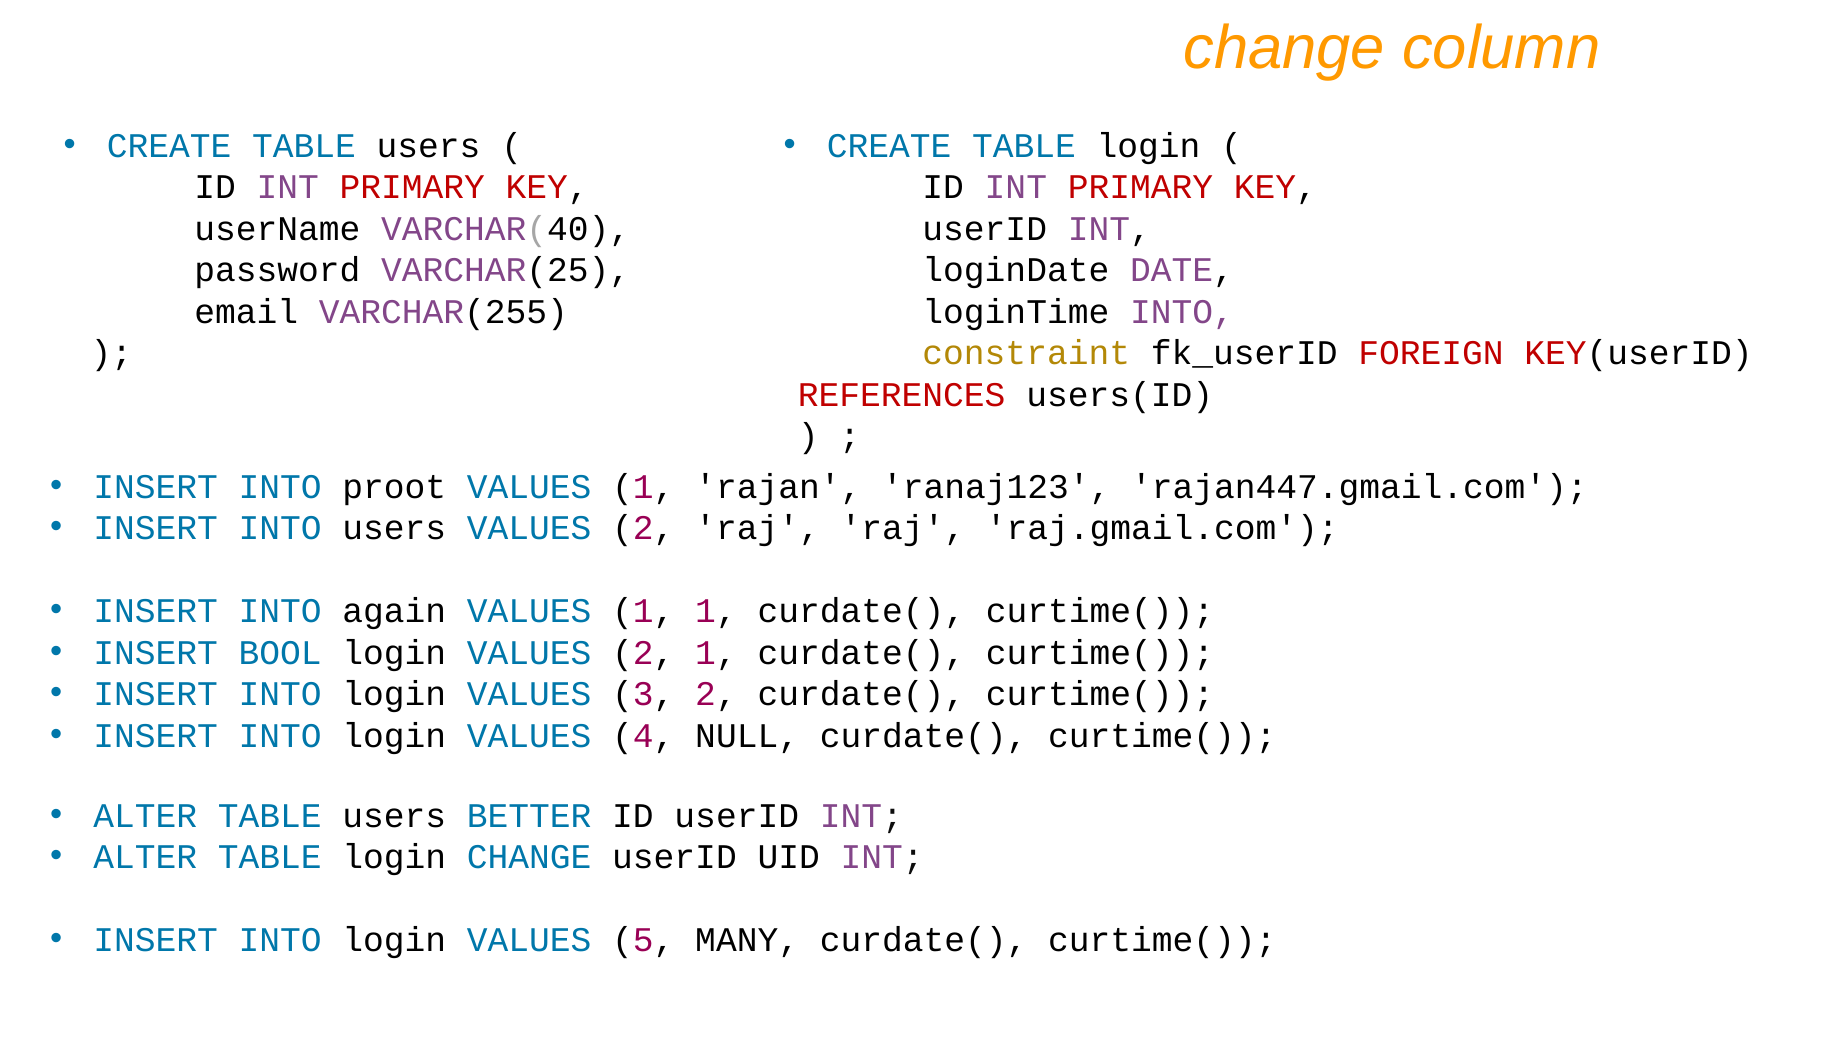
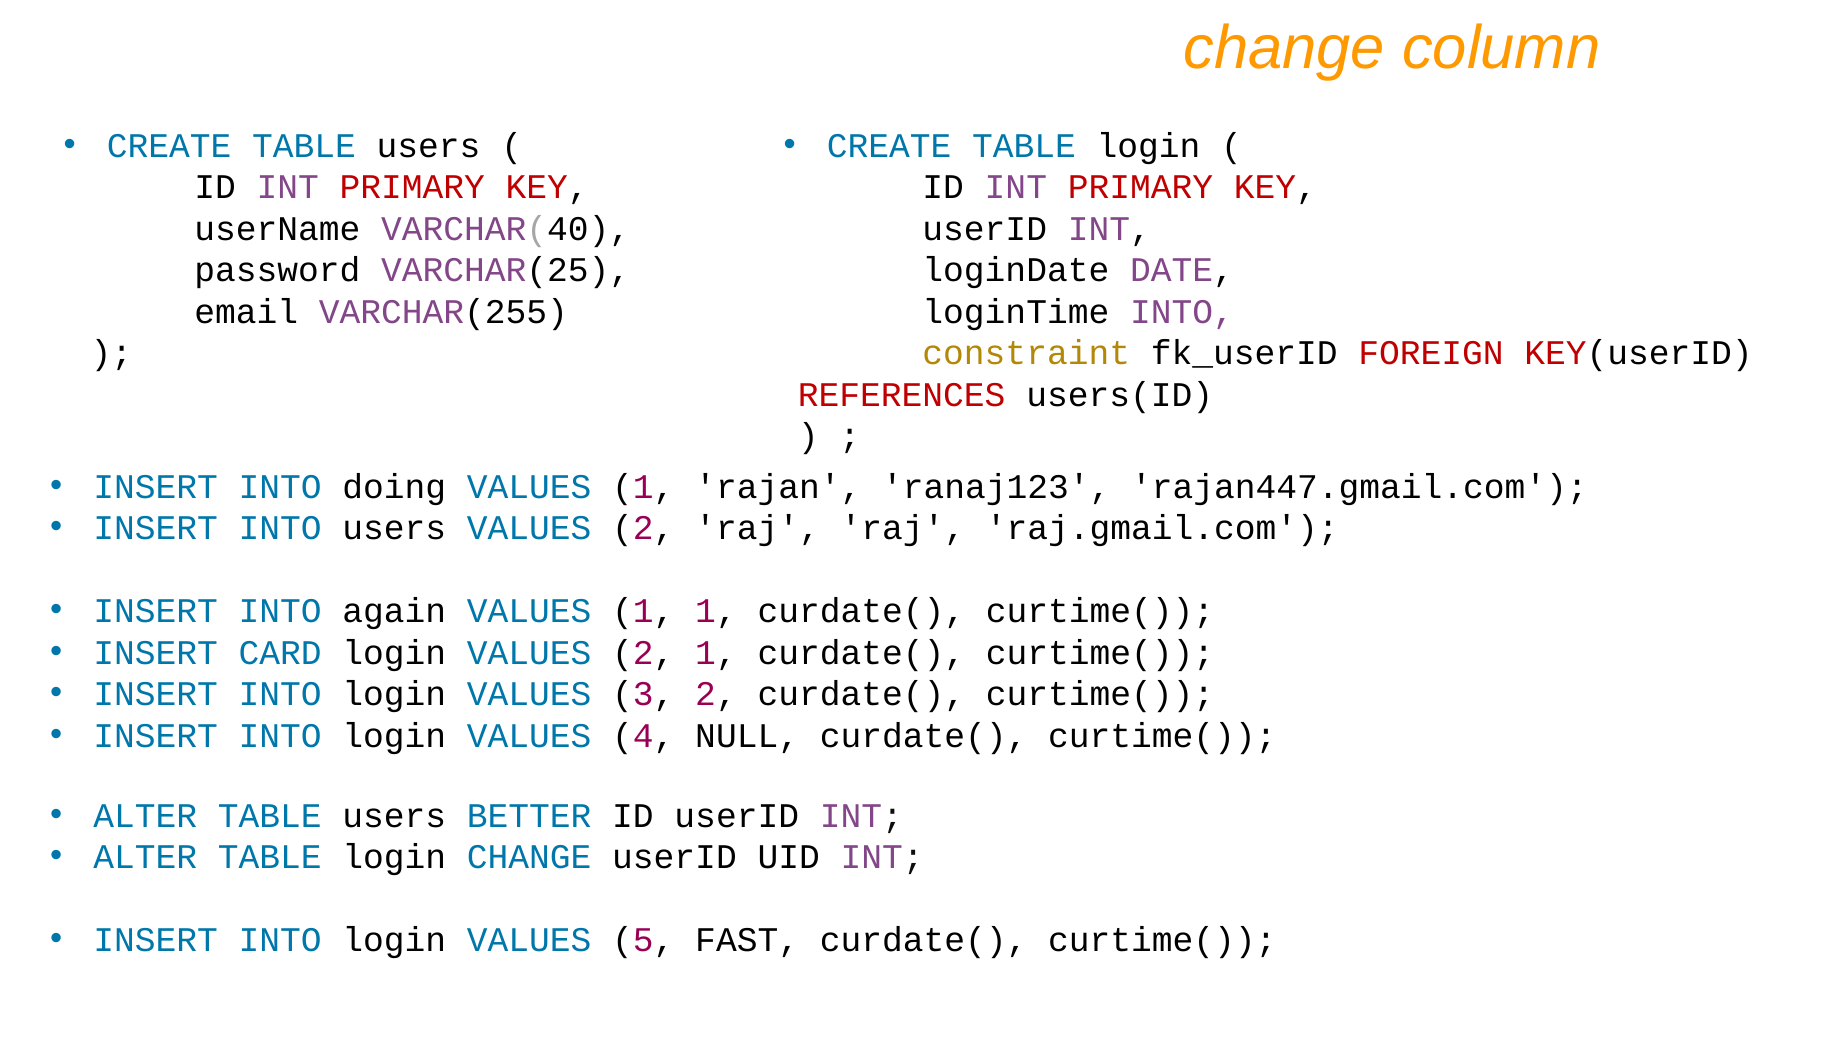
proot: proot -> doing (394, 487)
BOOL: BOOL -> CARD (280, 653)
MANY: MANY -> FAST (747, 940)
